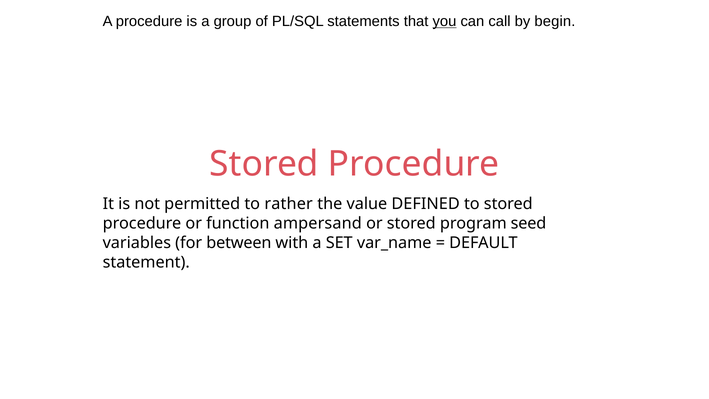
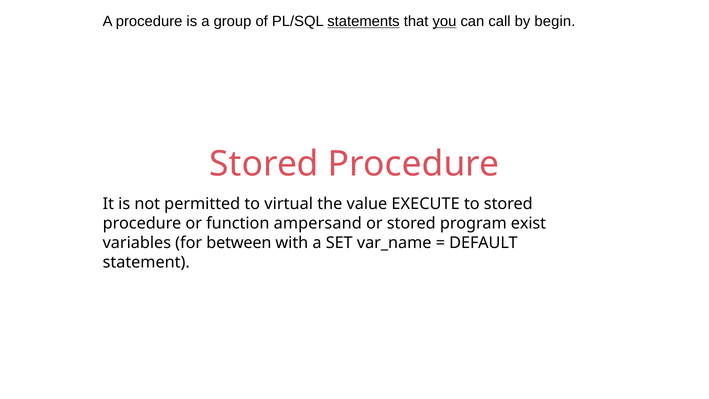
statements underline: none -> present (363, 21)
rather: rather -> virtual (289, 204)
DEFINED: DEFINED -> EXECUTE (426, 204)
seed: seed -> exist (528, 224)
